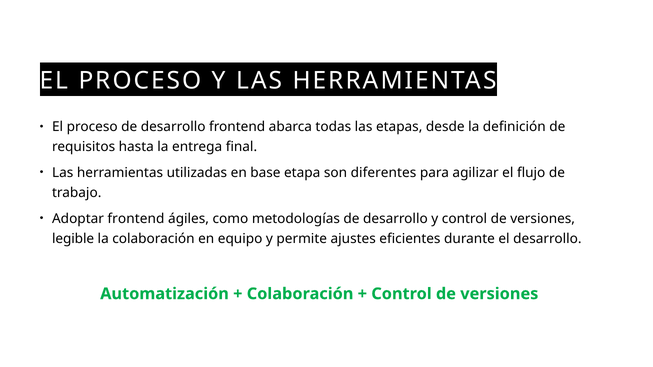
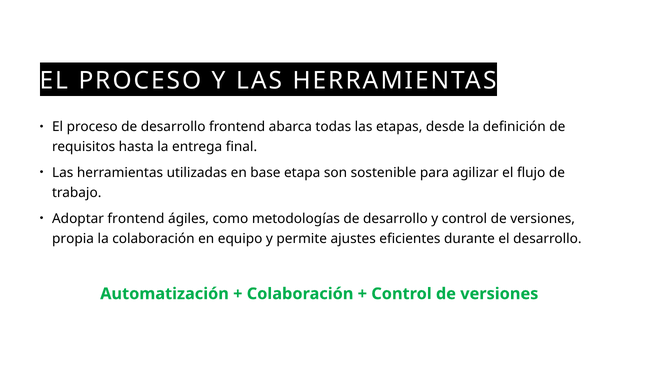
diferentes: diferentes -> sostenible (383, 173)
legible: legible -> propia (73, 239)
